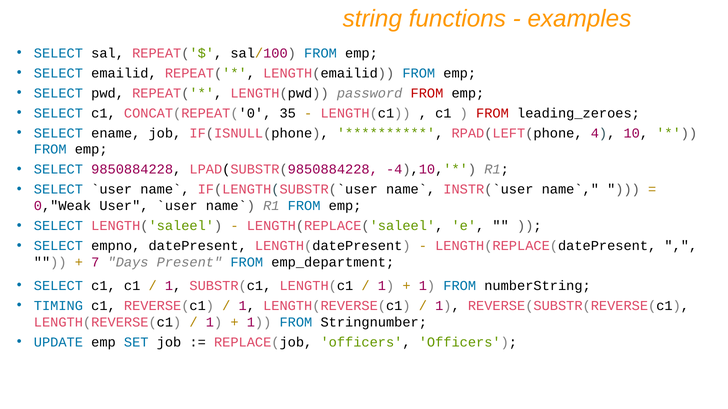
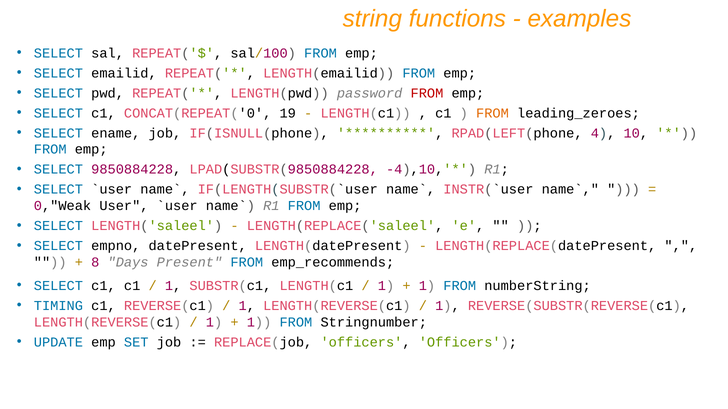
35: 35 -> 19 (288, 113)
FROM colour: red -> orange (492, 113)
7: 7 -> 8 (95, 262)
emp_department: emp_department -> emp_recommends (333, 262)
